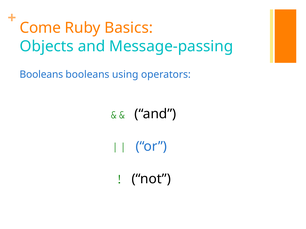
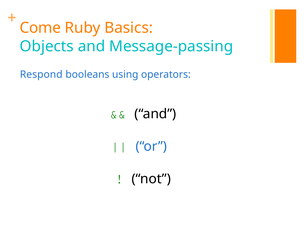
Booleans: Booleans -> Respond (41, 75)
